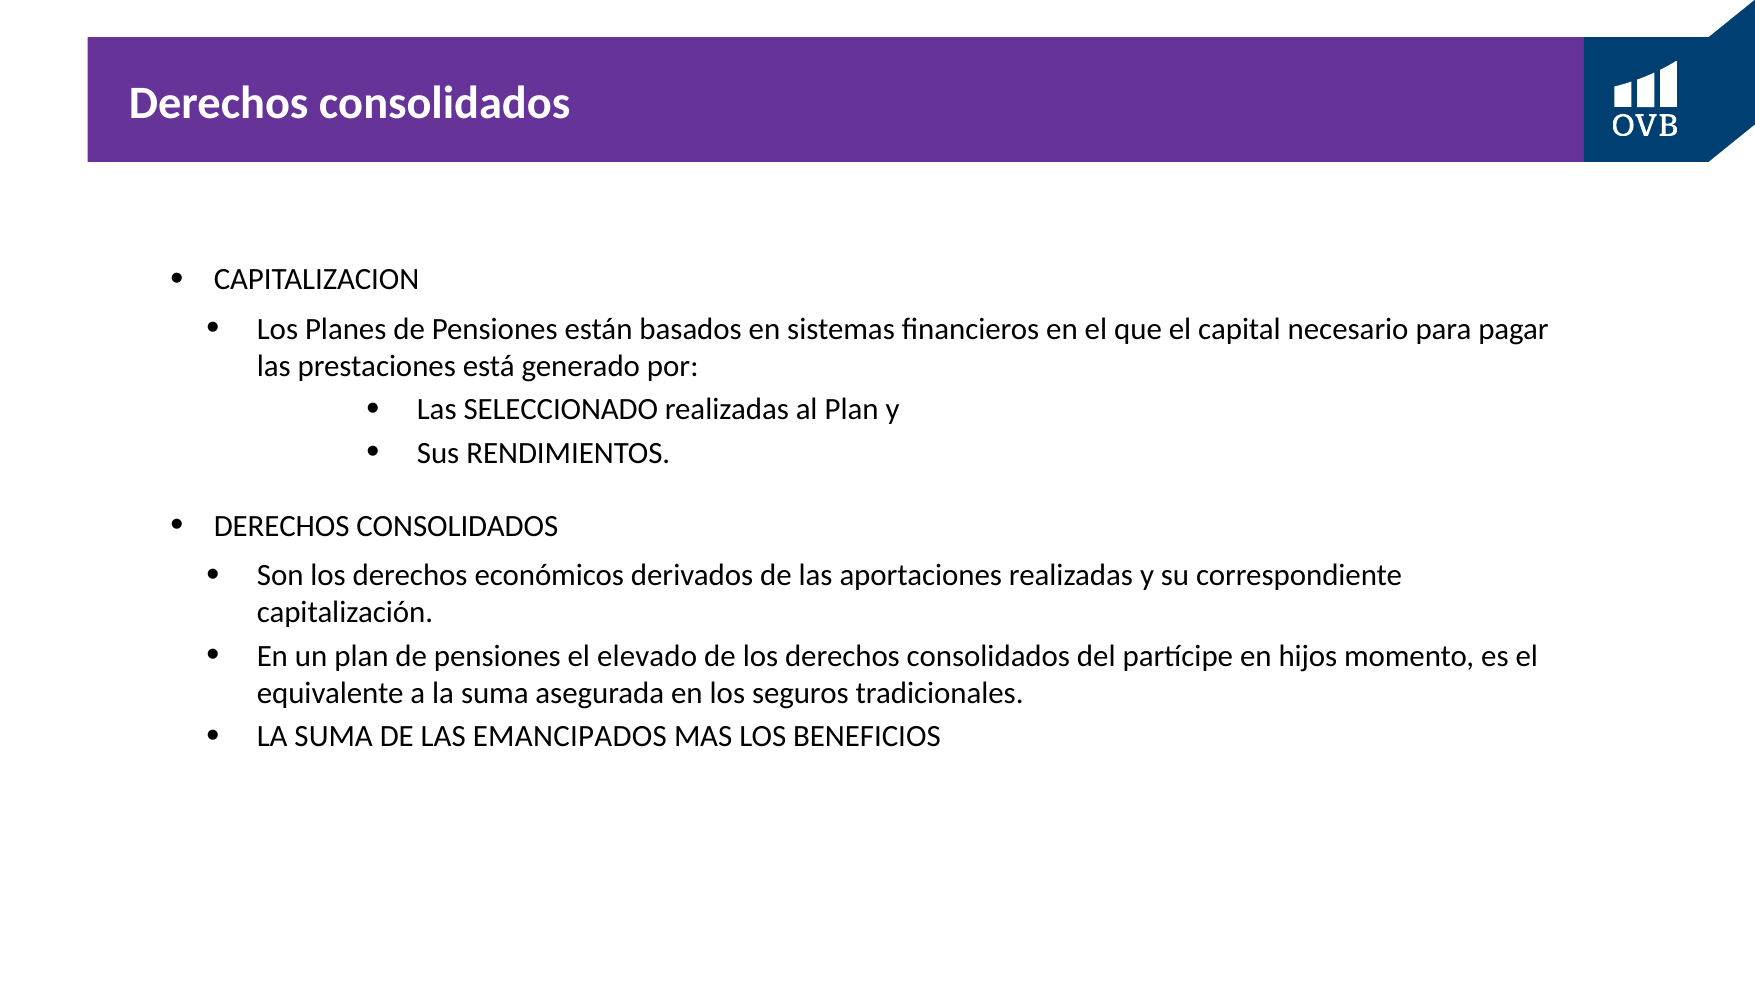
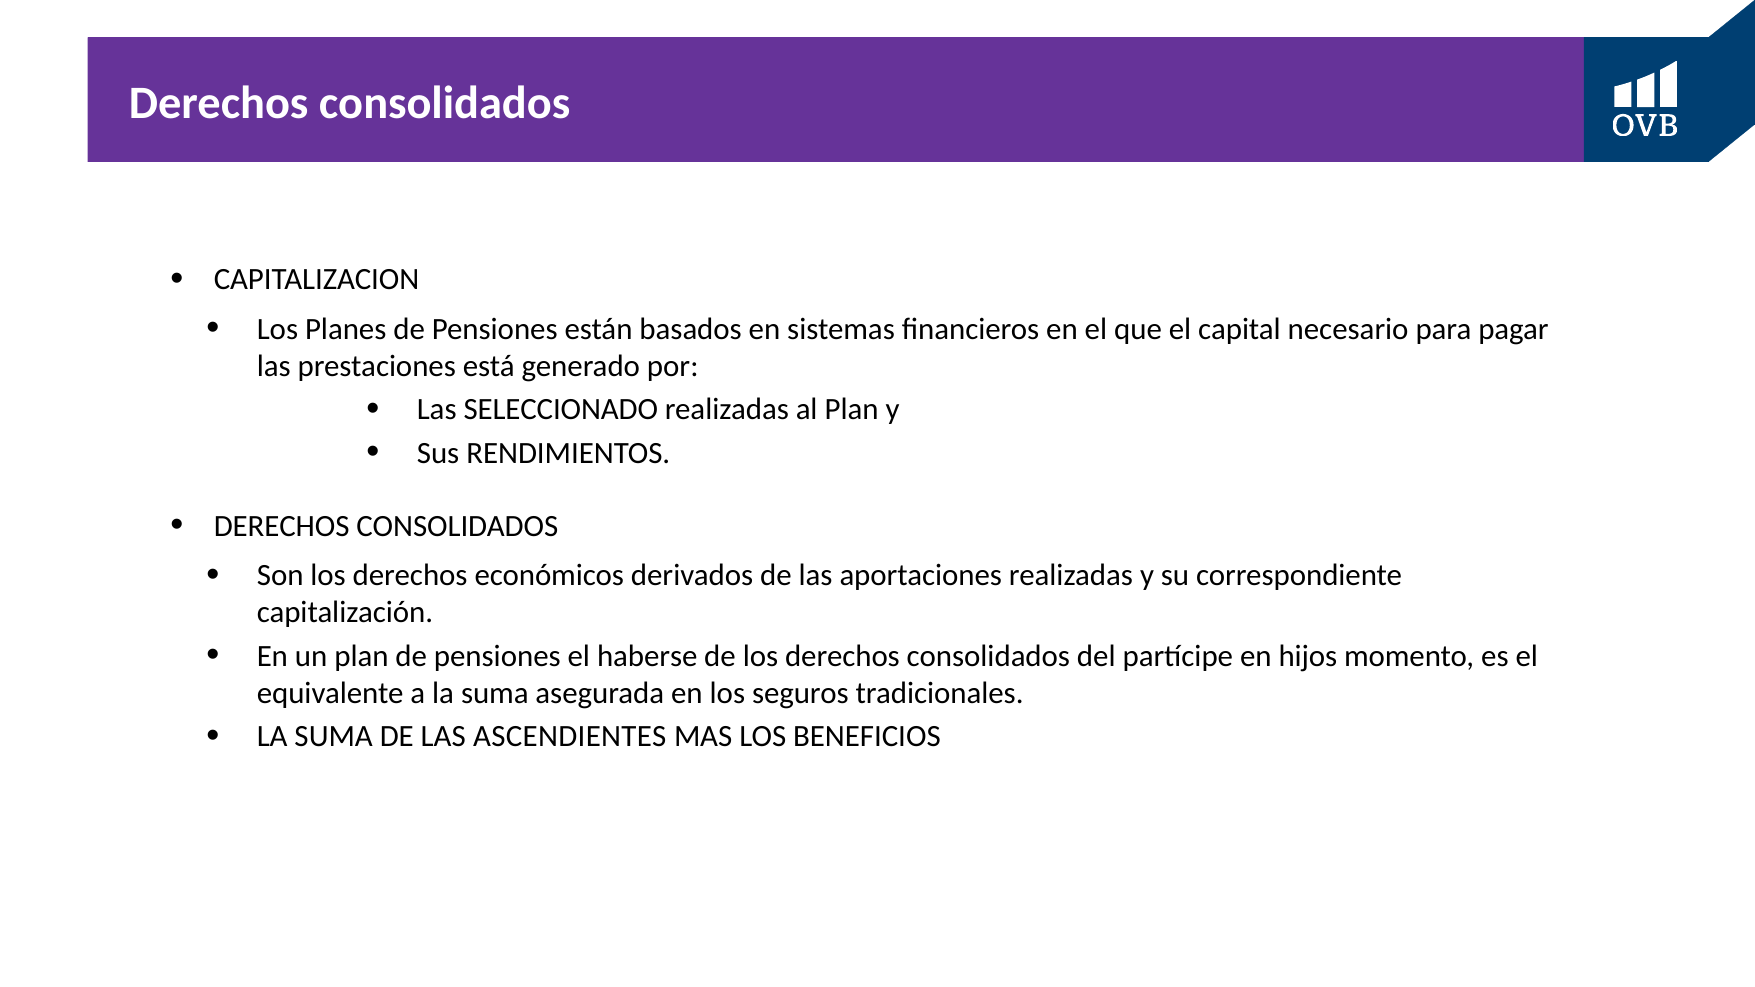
elevado: elevado -> haberse (647, 656)
EMANCIPADOS: EMANCIPADOS -> ASCENDIENTES (570, 737)
